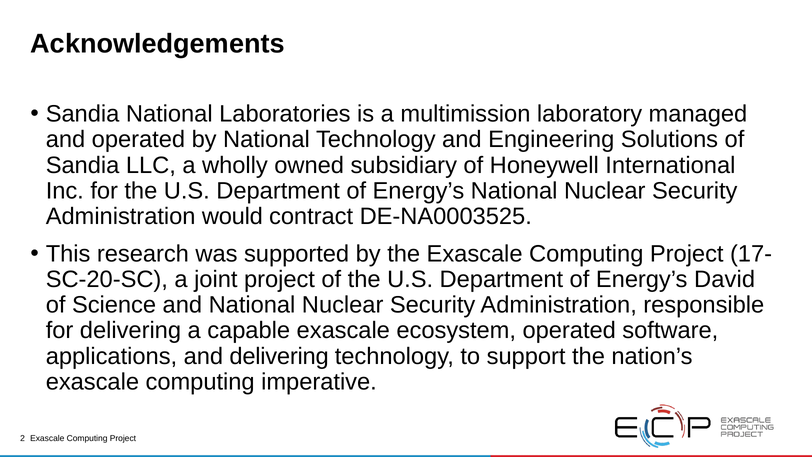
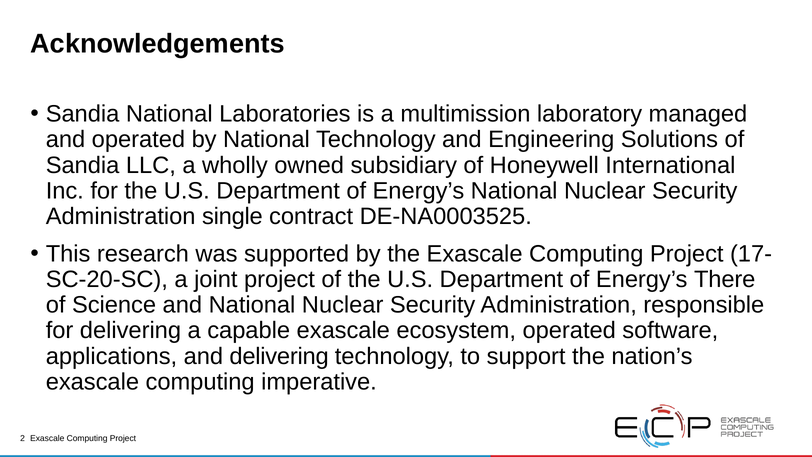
would: would -> single (232, 216)
David: David -> There (725, 279)
